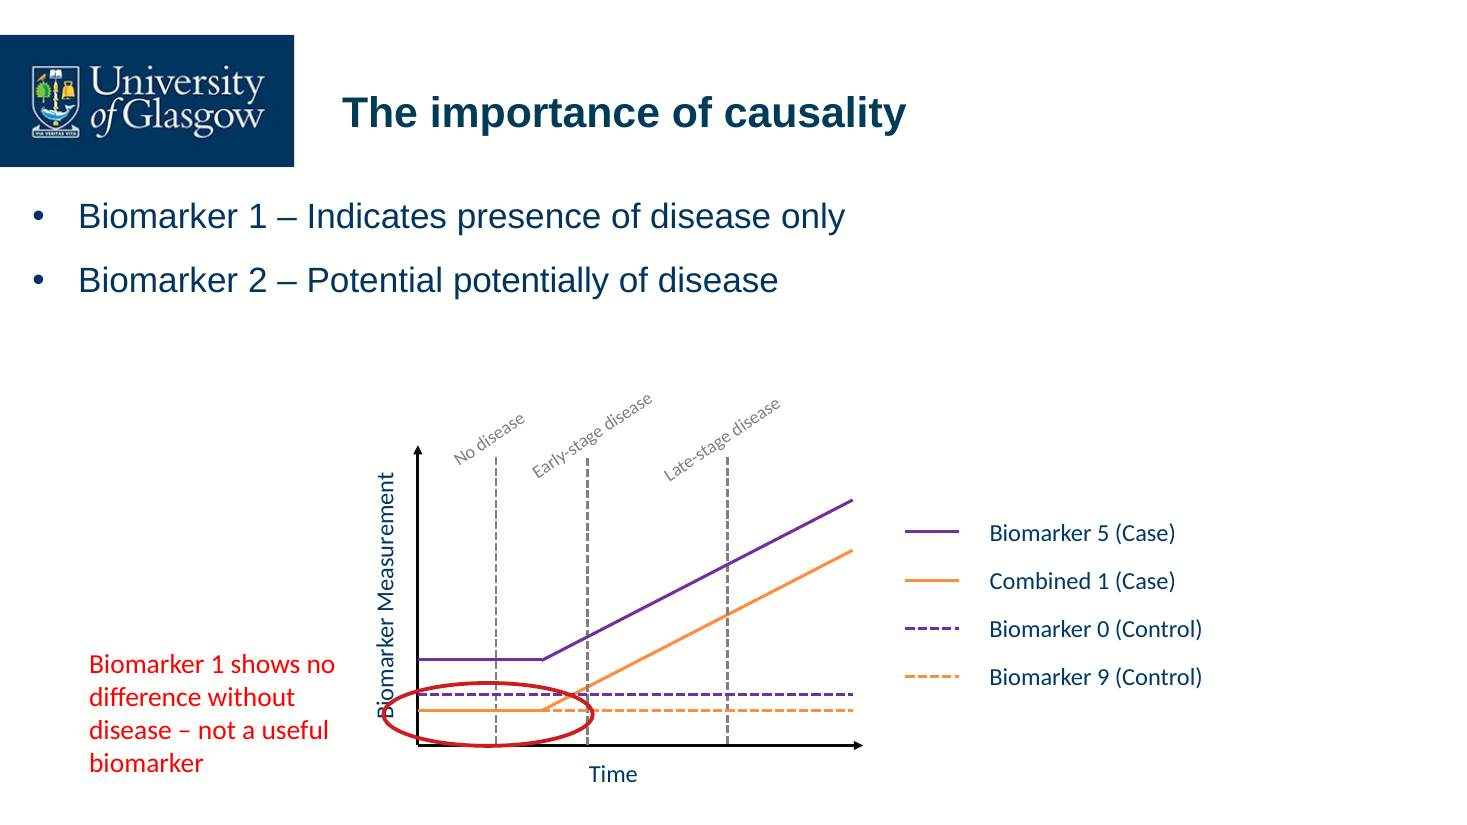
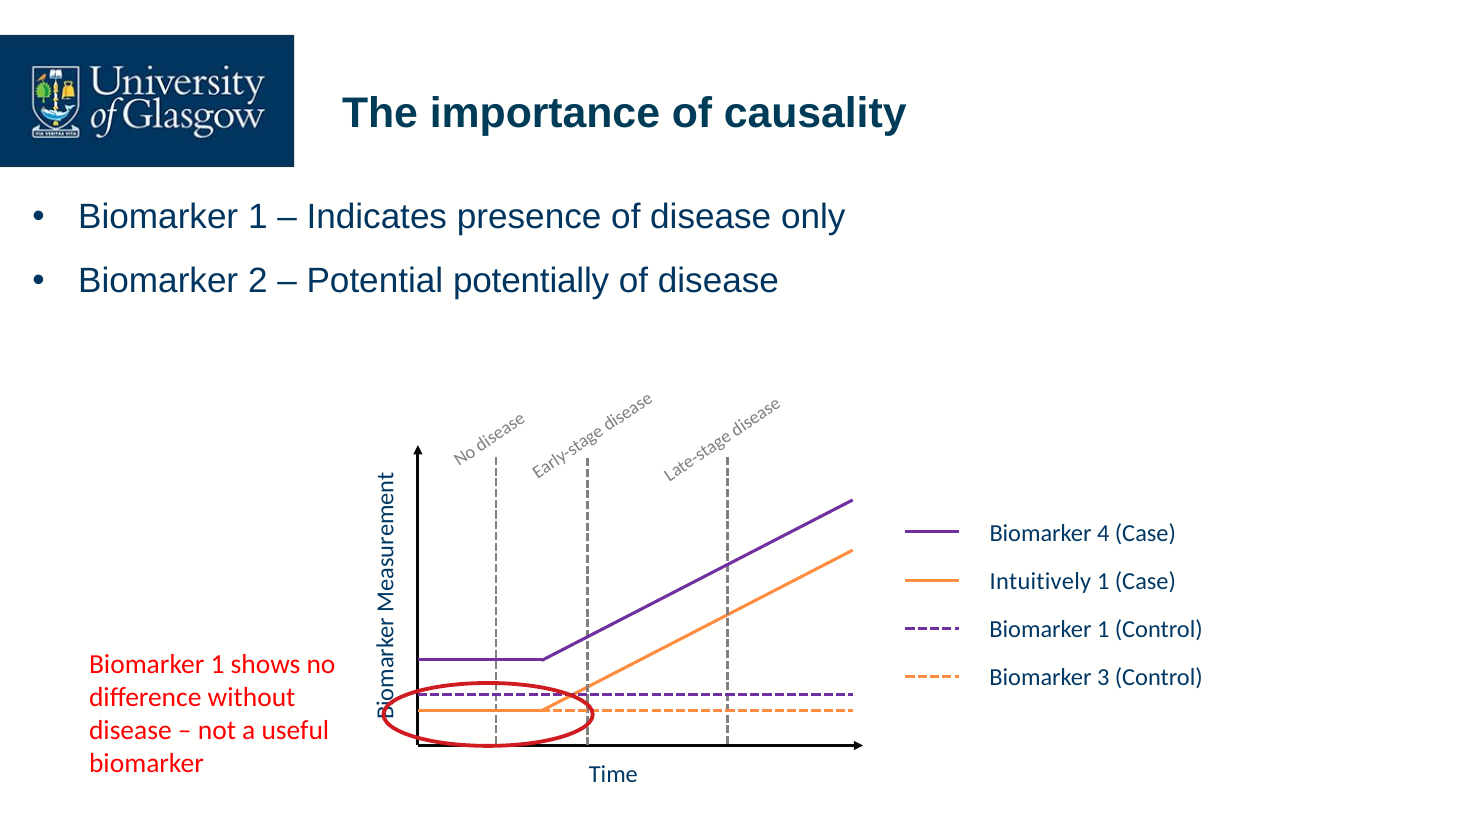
5: 5 -> 4 (1103, 533)
Combined: Combined -> Intuitively (1040, 582)
0: 0 -> 1 (1103, 630)
9: 9 -> 3 (1103, 678)
